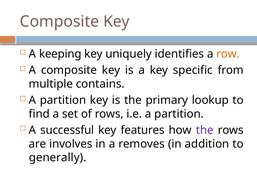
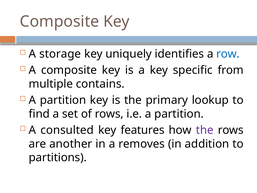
keeping: keeping -> storage (60, 54)
row colour: orange -> blue (228, 54)
successful: successful -> consulted (67, 130)
involves: involves -> another (71, 144)
generally: generally -> partitions (58, 157)
